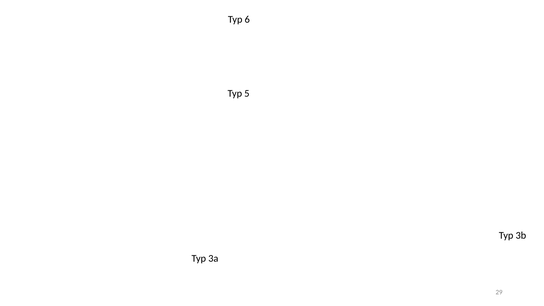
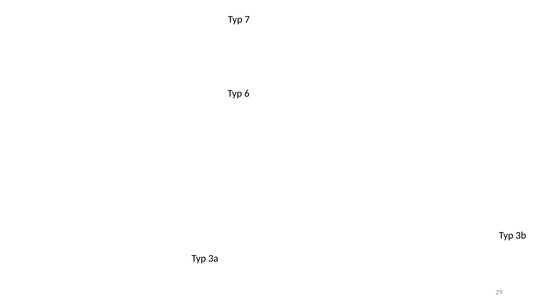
6: 6 -> 7 (247, 20)
5: 5 -> 6 (247, 93)
